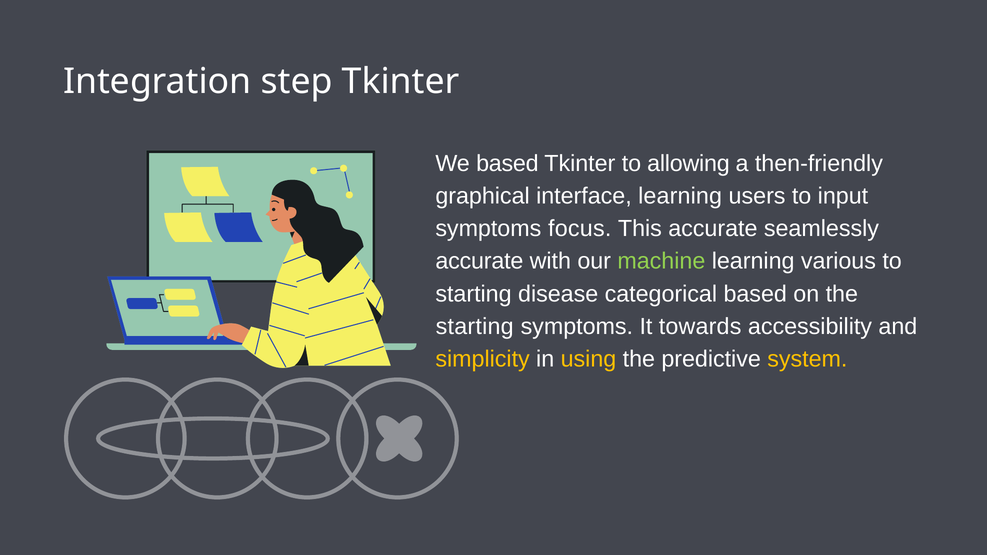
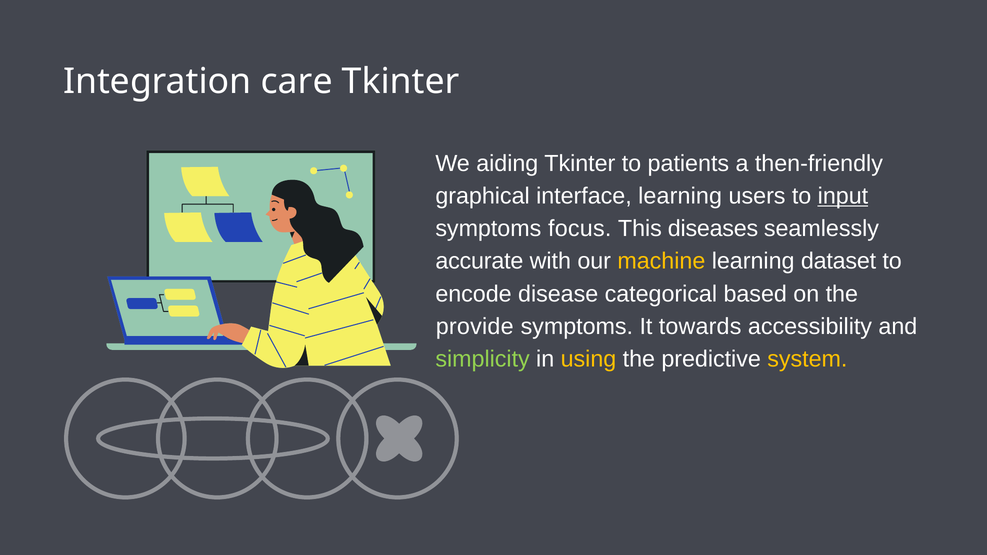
step: step -> care (297, 81)
We based: based -> aiding (507, 163)
allowing: allowing -> patients (688, 163)
input underline: none -> present (843, 196)
This accurate: accurate -> diseases (713, 229)
machine colour: light green -> yellow (661, 261)
various: various -> dataset (839, 261)
starting: starting -> encode (474, 294)
starting: starting -> provide (475, 327)
simplicity colour: yellow -> light green (483, 359)
